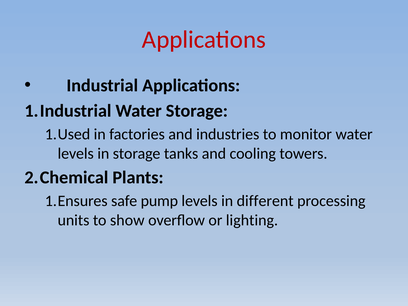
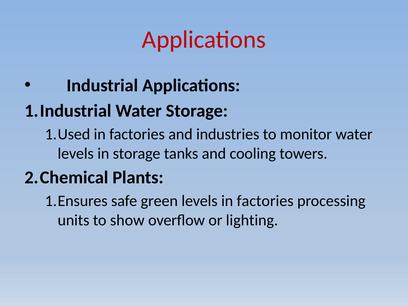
pump: pump -> green (159, 201)
levels in different: different -> factories (265, 201)
